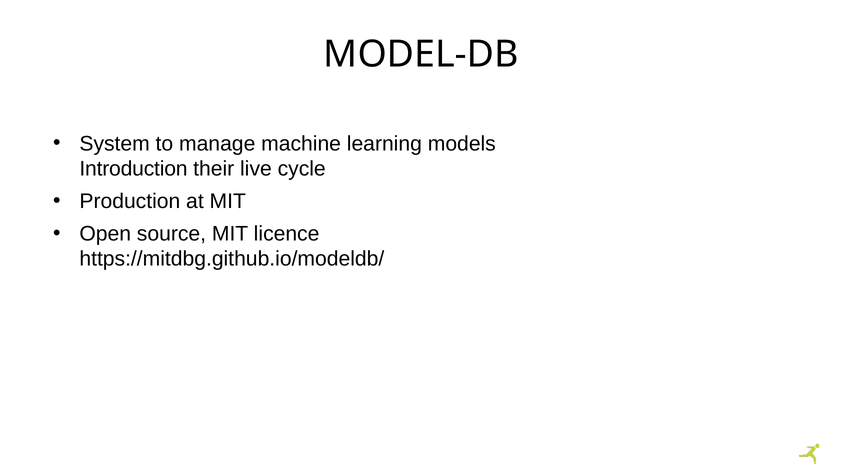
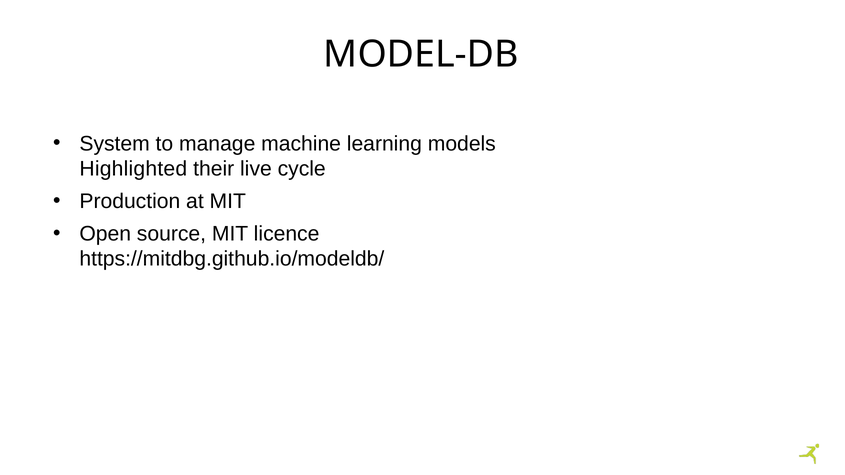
Introduction: Introduction -> Highlighted (133, 169)
